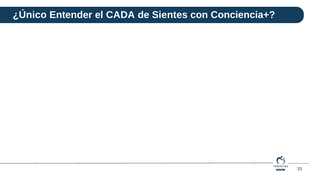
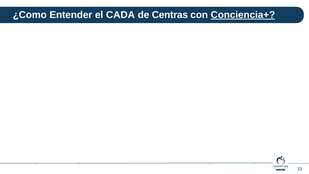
¿Único: ¿Único -> ¿Como (30, 15)
Sientes: Sientes -> Centras (170, 15)
Conciencia+ underline: none -> present (243, 15)
